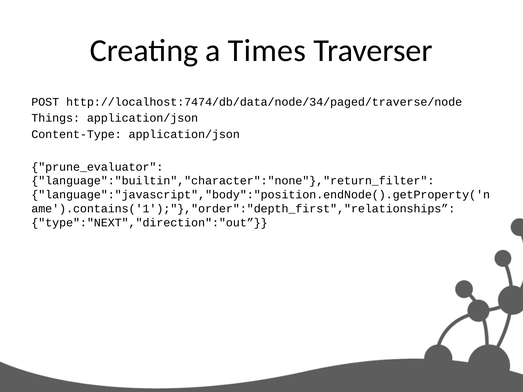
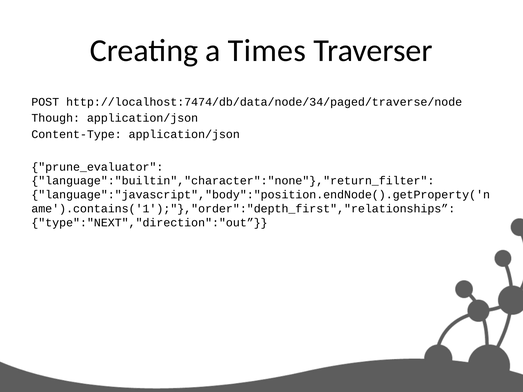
Things: Things -> Though (56, 118)
